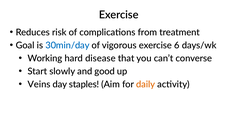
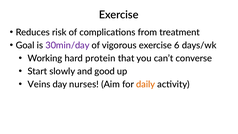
30min/day colour: blue -> purple (67, 45)
disease: disease -> protein (100, 58)
staples: staples -> nurses (84, 84)
